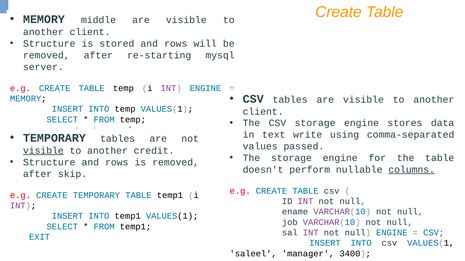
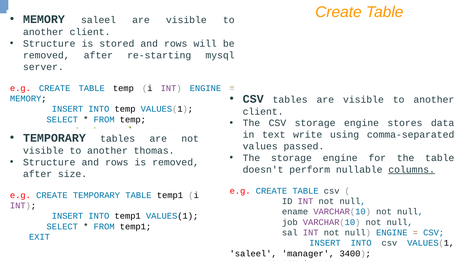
MEMORY middle: middle -> saleel (99, 20)
visible underline: present -> none (43, 151)
credit: credit -> thomas (154, 151)
skip: skip -> size (73, 174)
